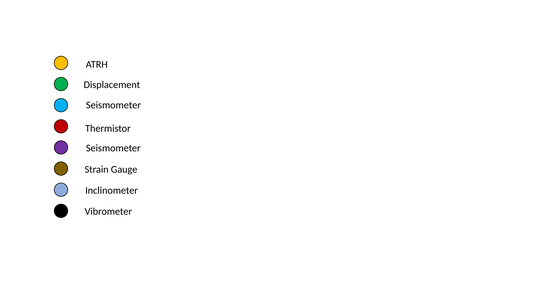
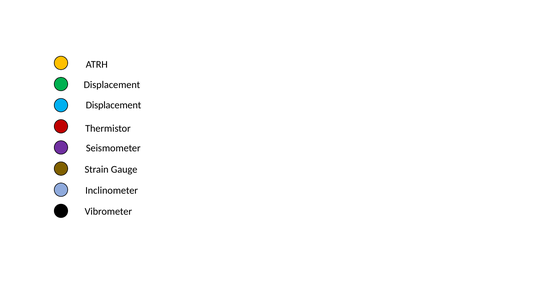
Seismometer: Seismometer -> Displacement (113, 105)
